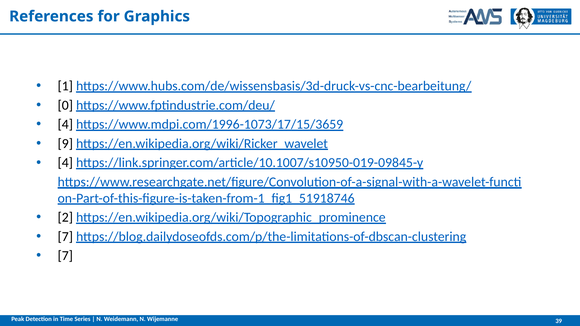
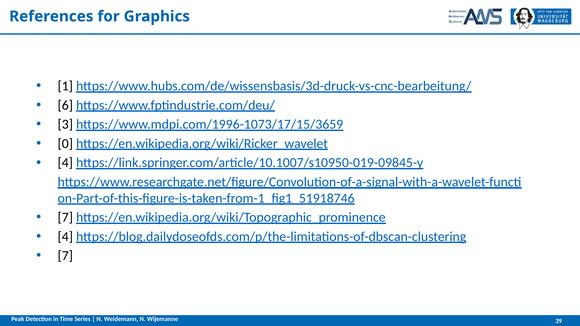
0: 0 -> 6 (65, 105)
4: 4 -> 3 (65, 124)
9: 9 -> 0 (65, 144)
2: 2 -> 7 (65, 218)
7: 7 -> 4 (65, 237)
